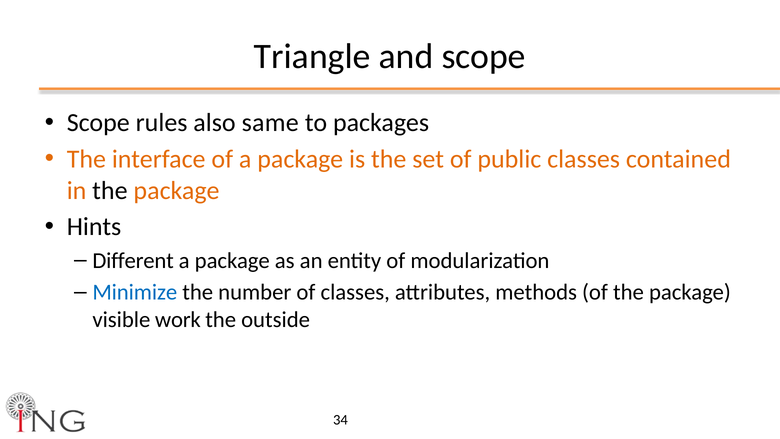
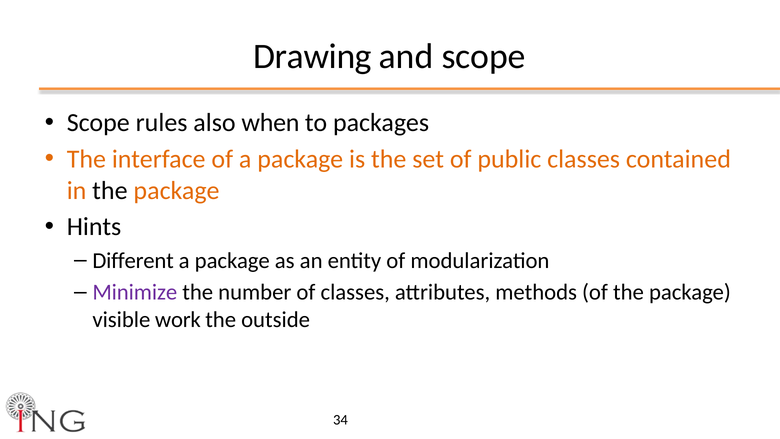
Triangle: Triangle -> Drawing (312, 57)
same: same -> when (270, 123)
Minimize colour: blue -> purple (135, 292)
